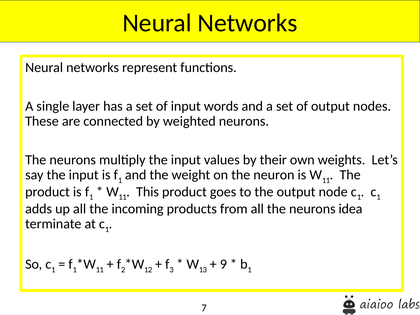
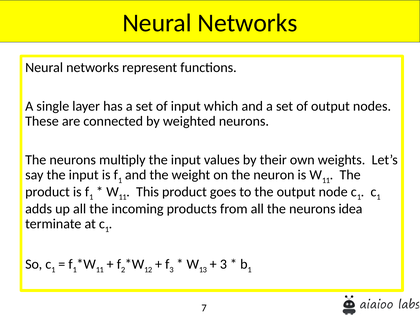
words: words -> which (221, 106)
9: 9 -> 3 (223, 264)
